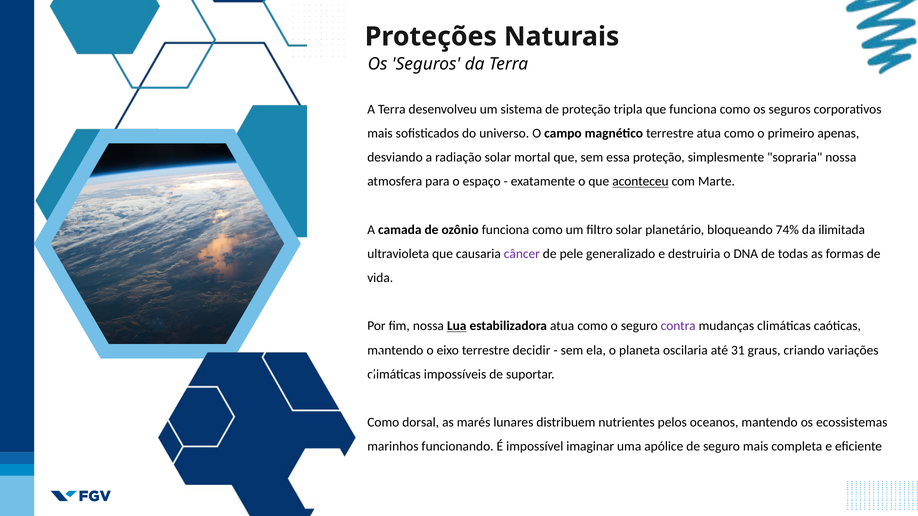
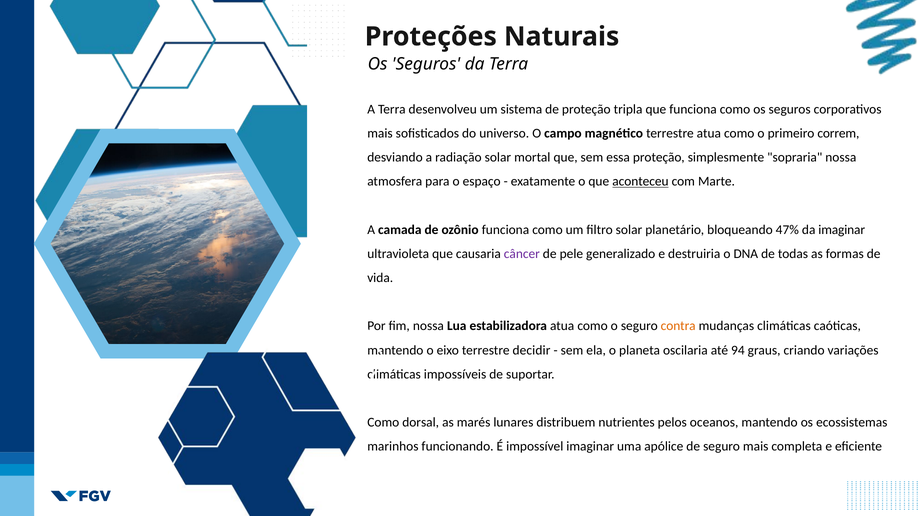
apenas: apenas -> correm (838, 133)
74%: 74% -> 47% (787, 230)
da ilimitada: ilimitada -> imaginar (842, 230)
Lua underline: present -> none (457, 326)
contra colour: purple -> orange (678, 326)
31: 31 -> 94 (738, 350)
